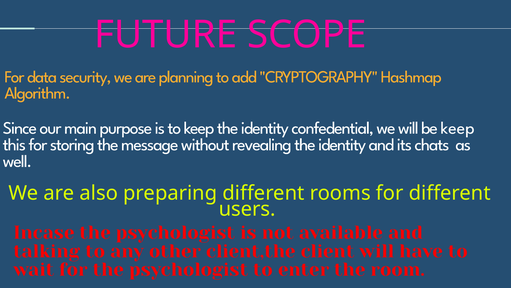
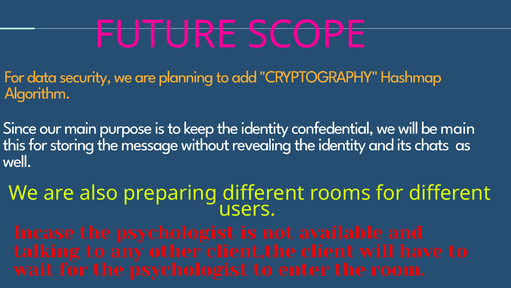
be keep: keep -> main (458, 128)
